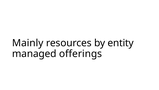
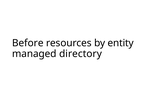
Mainly: Mainly -> Before (28, 43)
offerings: offerings -> directory (81, 53)
